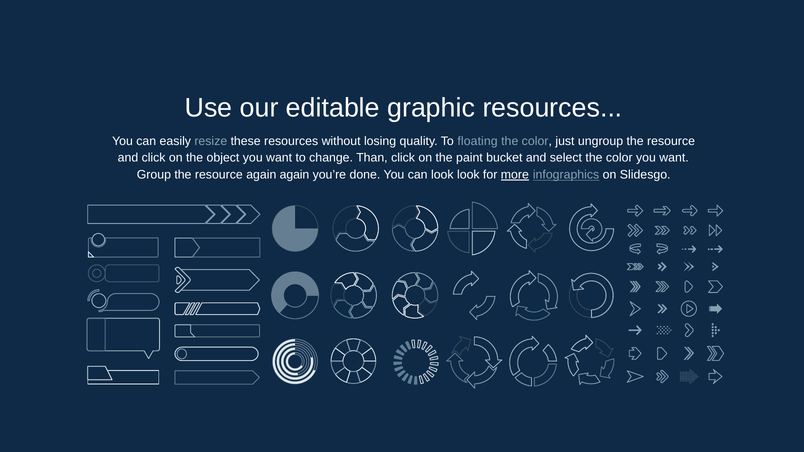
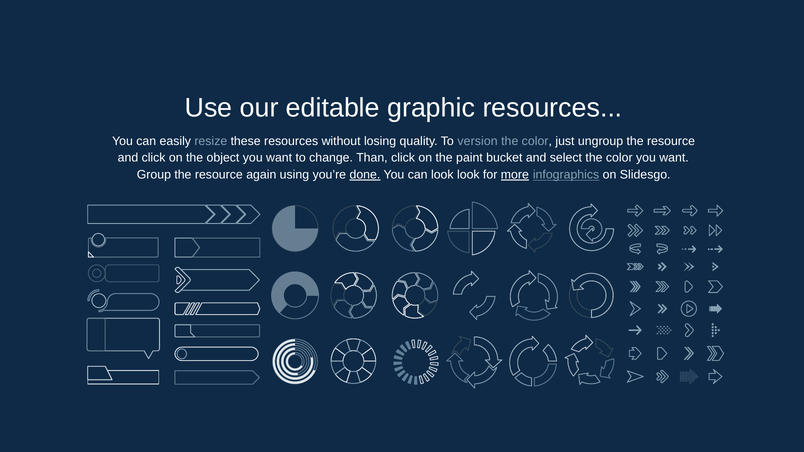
floating: floating -> version (478, 141)
again again: again -> using (294, 175)
done underline: none -> present (365, 175)
